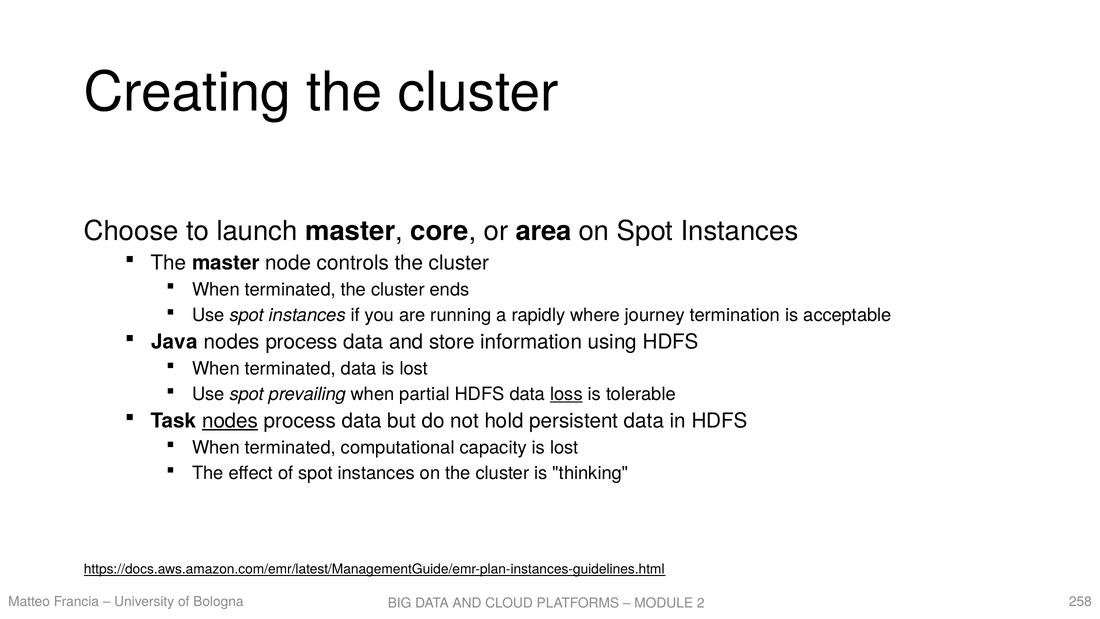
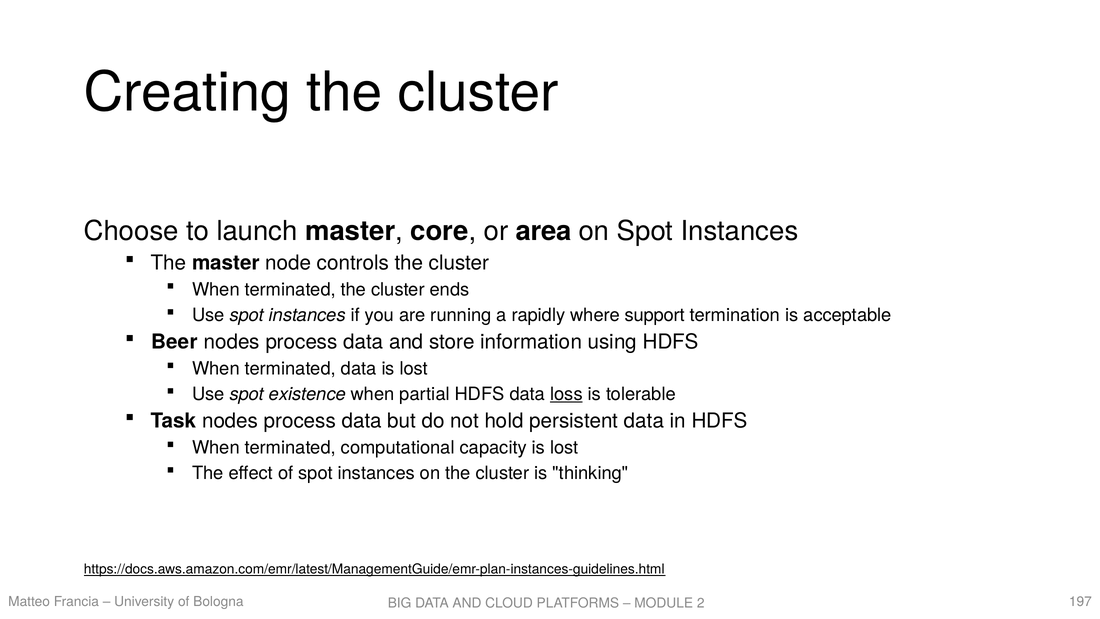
journey: journey -> support (655, 315)
Java: Java -> Beer (174, 342)
prevailing: prevailing -> existence (307, 394)
nodes underline: present -> none (230, 421)
258: 258 -> 197 (1080, 602)
